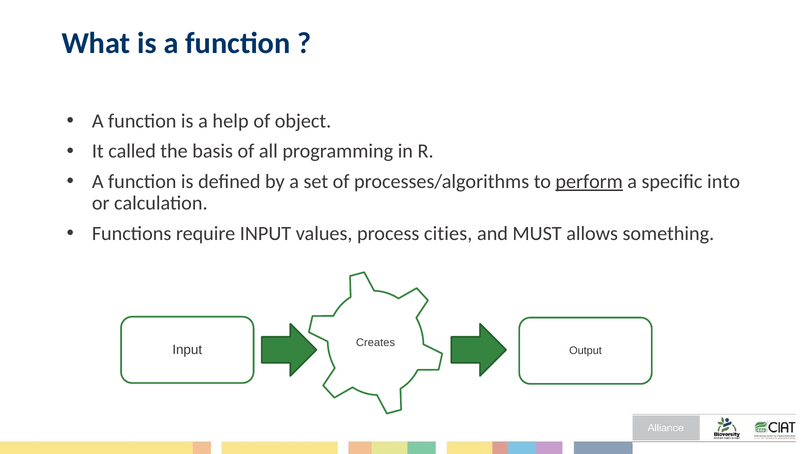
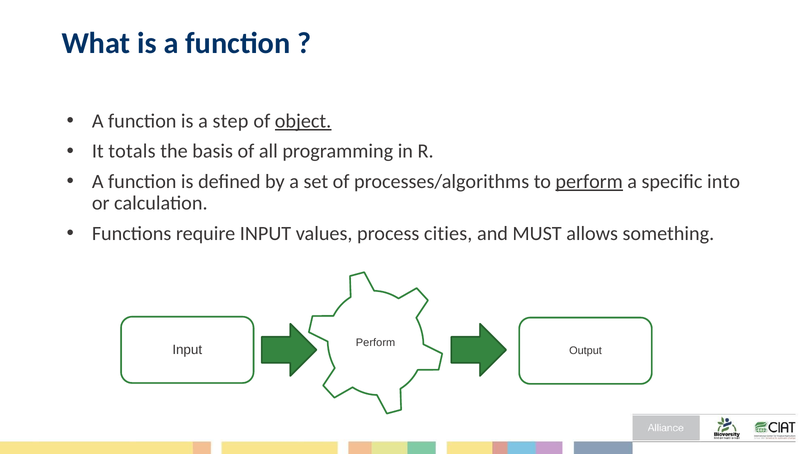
help: help -> step (231, 121)
object underline: none -> present (303, 121)
called: called -> totals (132, 151)
Creates: Creates -> Perform (376, 343)
